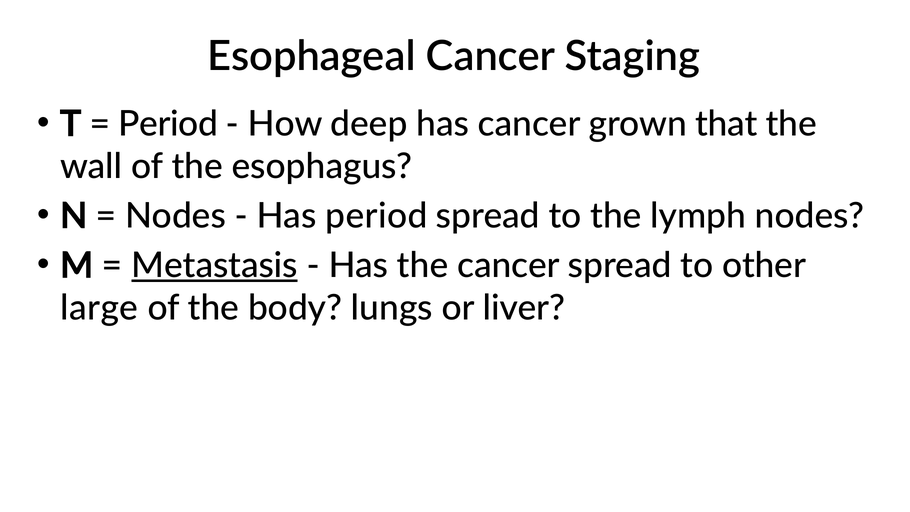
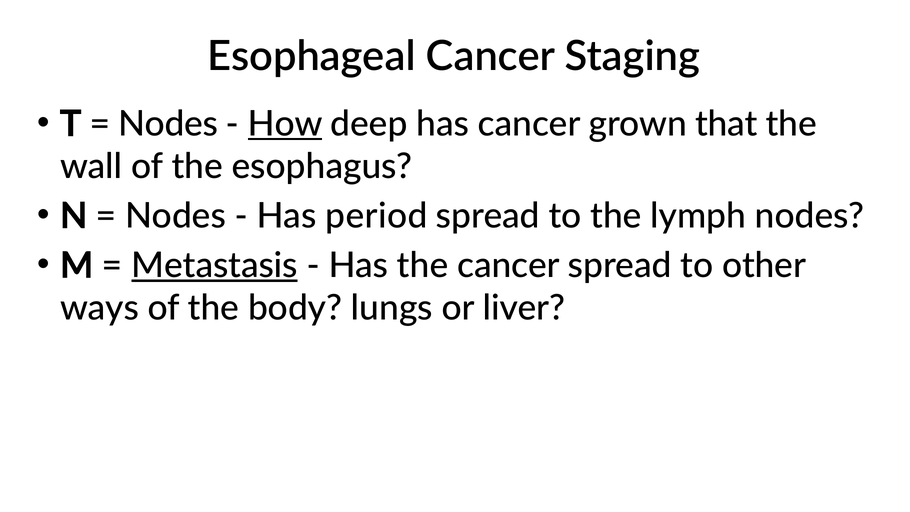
Period: Period -> Nodes (168, 124)
How underline: none -> present (285, 124)
large: large -> ways (100, 308)
